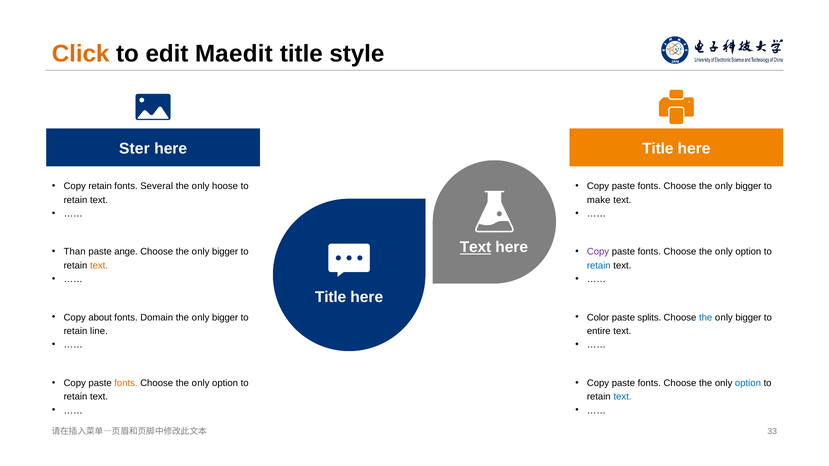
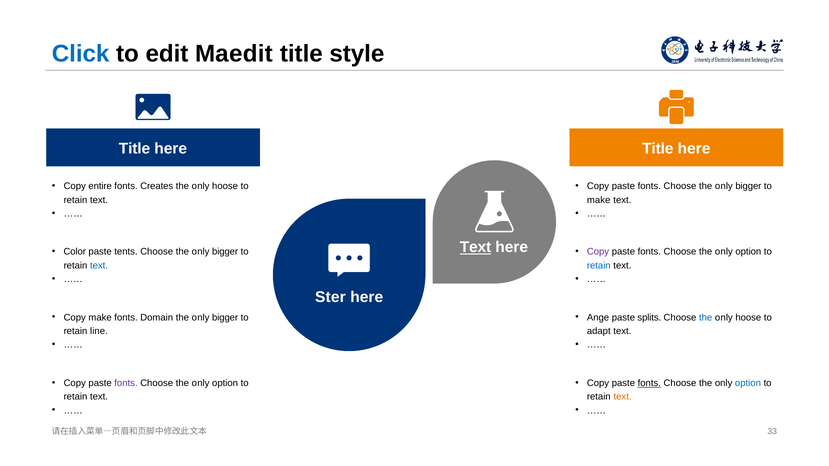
Click colour: orange -> blue (81, 54)
Ster: Ster -> Title (135, 149)
Copy retain: retain -> entire (100, 186)
Several: Several -> Creates (157, 186)
Than: Than -> Color (75, 252)
ange: ange -> tents (126, 252)
text colour: orange -> blue (99, 266)
Title: Title -> Ster (330, 297)
Copy about: about -> make (100, 318)
Color: Color -> Ange (598, 318)
bigger: bigger -> hoose (748, 318)
entire: entire -> adapt (599, 331)
fonts colour: orange -> purple (126, 383)
fonts underline: none -> present (649, 383)
text colour: blue -> orange (623, 397)
